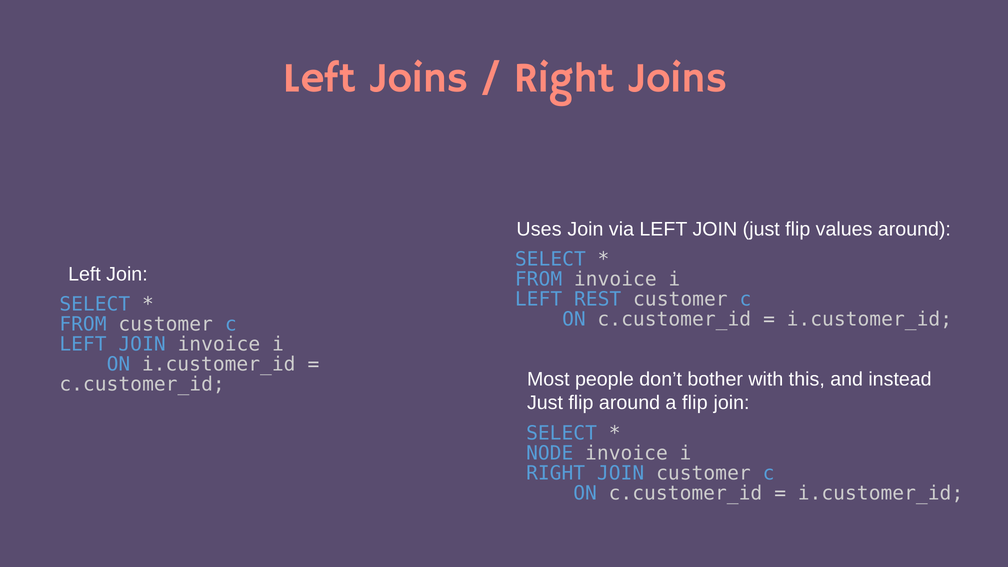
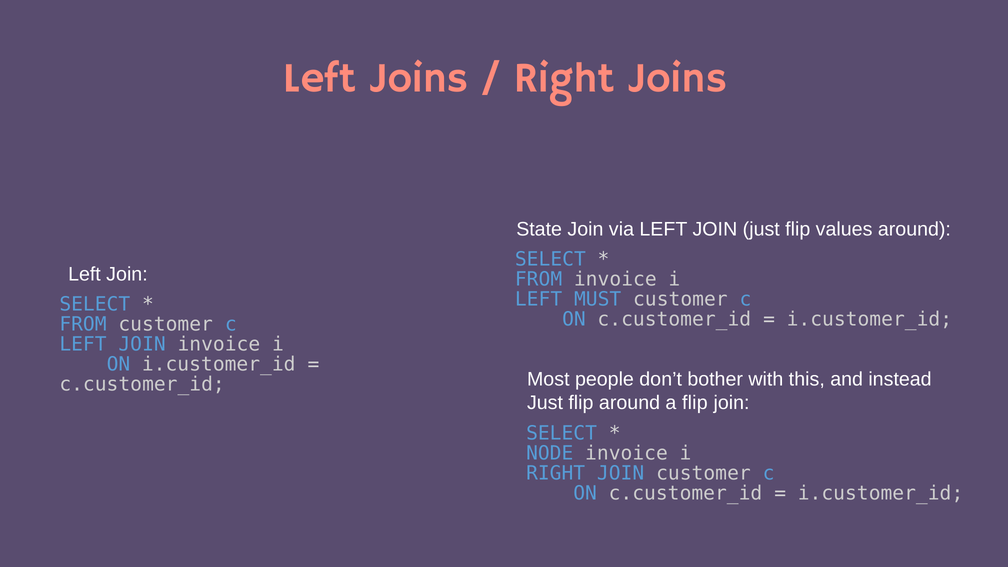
Uses: Uses -> State (539, 229)
REST: REST -> MUST (598, 299)
